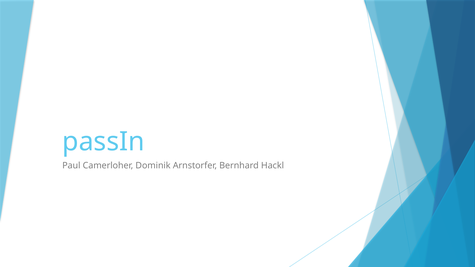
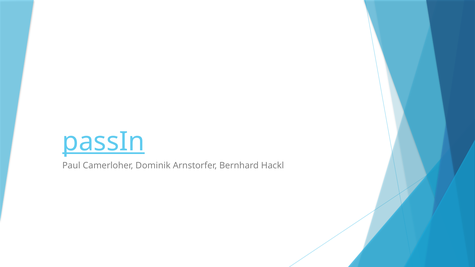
passIn underline: none -> present (104, 142)
